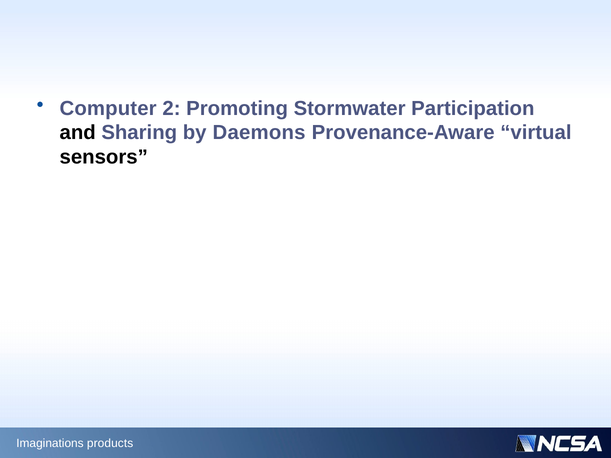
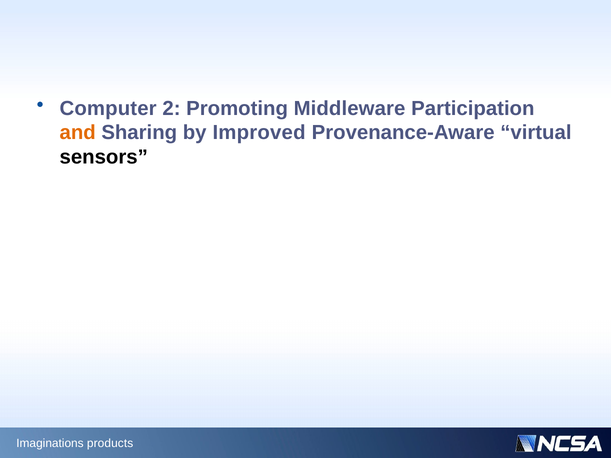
Stormwater: Stormwater -> Middleware (350, 108)
and colour: black -> orange (78, 133)
Daemons: Daemons -> Improved (259, 133)
